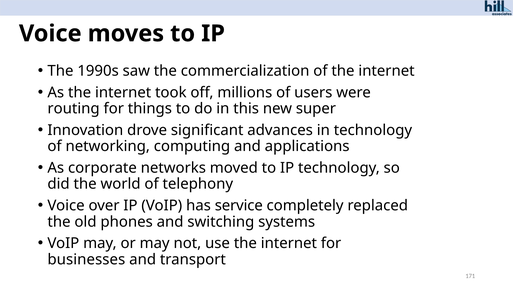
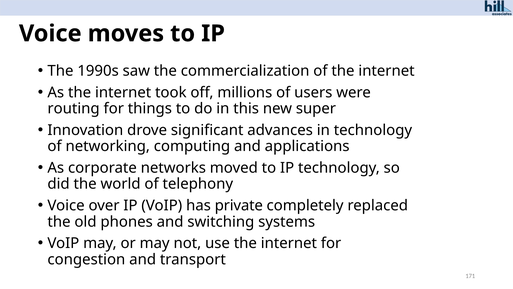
service: service -> private (239, 205)
businesses: businesses -> congestion (86, 259)
